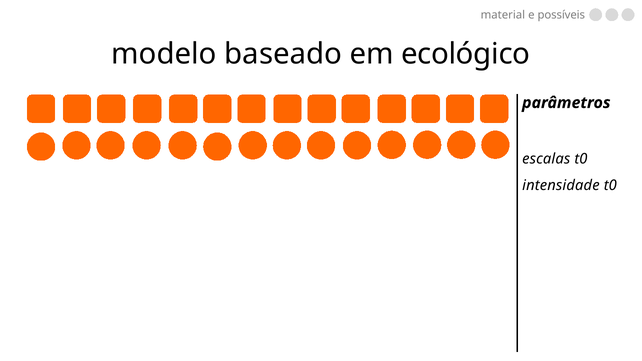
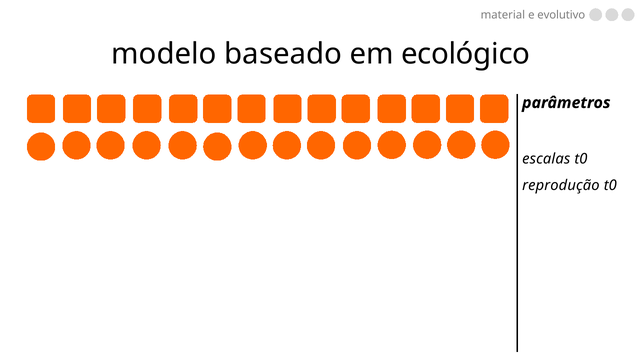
possíveis: possíveis -> evolutivo (561, 15)
intensidade: intensidade -> reprodução (561, 185)
